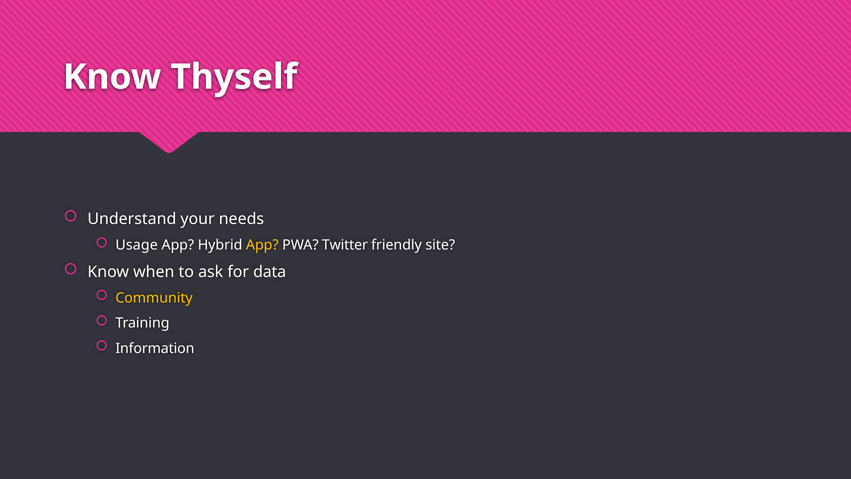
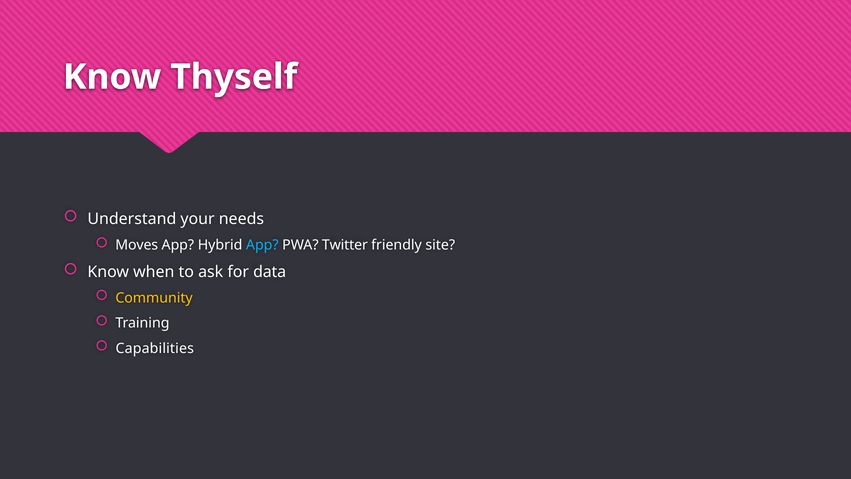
Usage: Usage -> Moves (137, 245)
App colour: yellow -> light blue (262, 245)
Information: Information -> Capabilities (155, 348)
